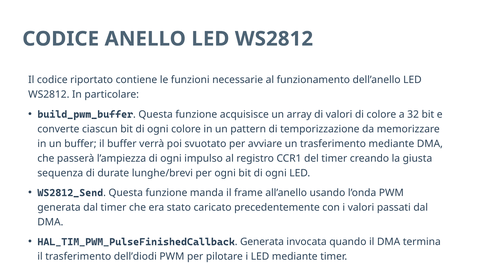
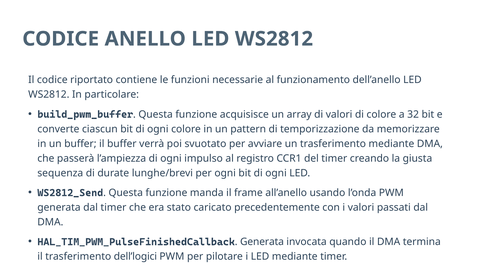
dell’diodi: dell’diodi -> dell’logici (135, 257)
